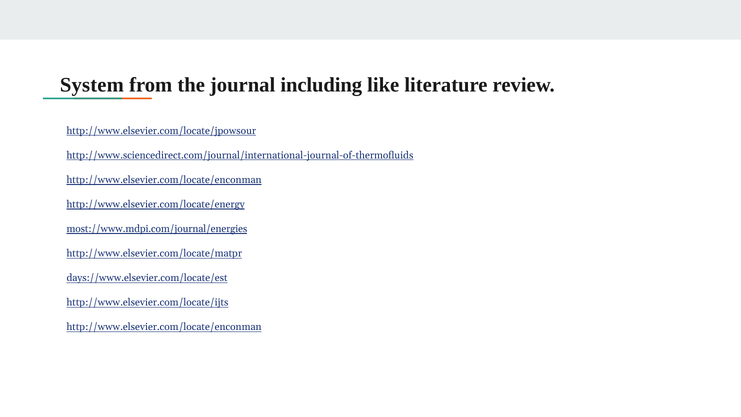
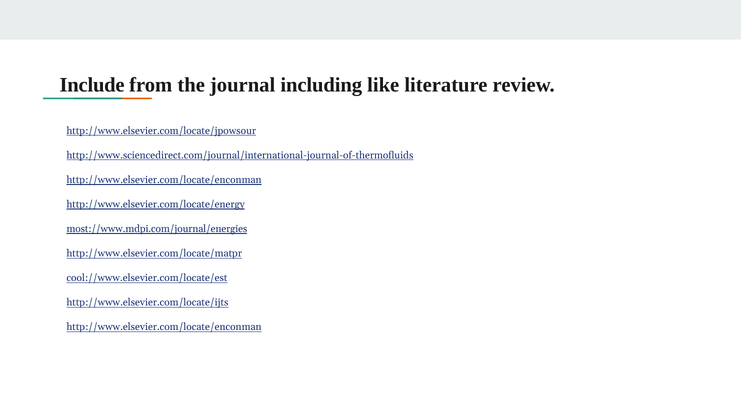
System: System -> Include (92, 85)
days://www.elsevier.com/locate/est: days://www.elsevier.com/locate/est -> cool://www.elsevier.com/locate/est (147, 278)
